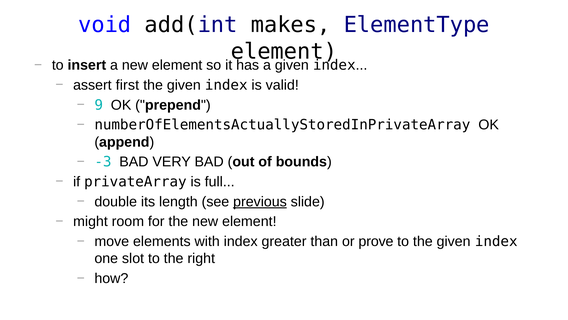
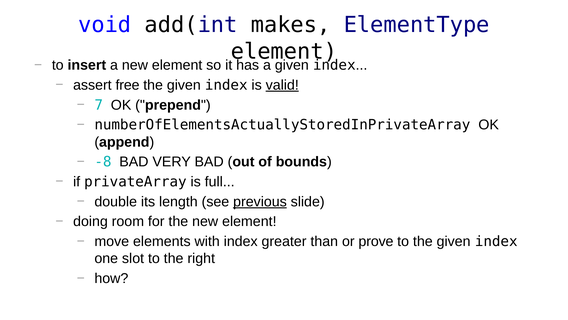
first: first -> free (128, 85)
valid underline: none -> present (282, 85)
9: 9 -> 7 (99, 105)
-3: -3 -> -8 (103, 162)
might: might -> doing (90, 221)
